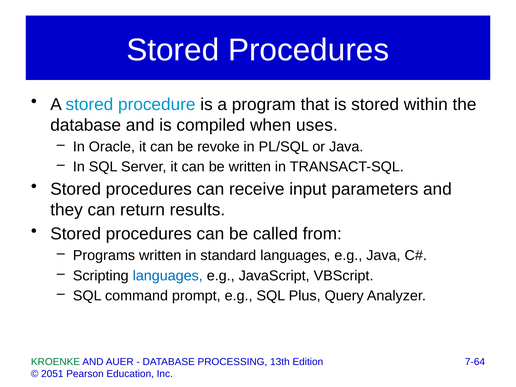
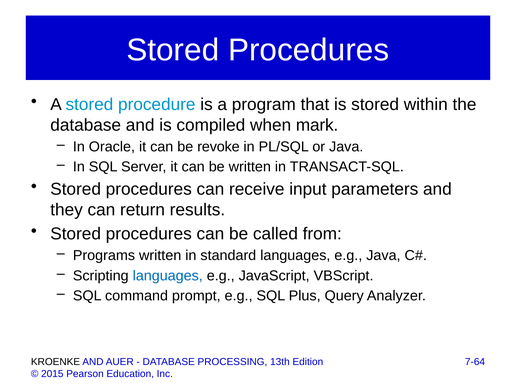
uses: uses -> mark (317, 125)
KROENKE colour: green -> black (56, 362)
2051: 2051 -> 2015 (52, 374)
